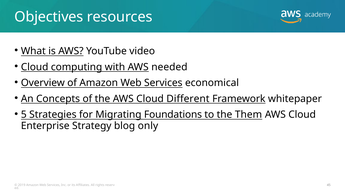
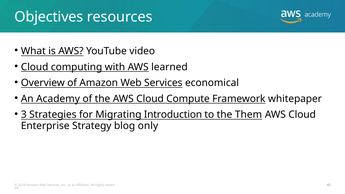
needed: needed -> learned (169, 67)
Concepts: Concepts -> Academy (58, 99)
Different: Different -> Compute (188, 99)
5: 5 -> 3 (24, 115)
Foundations: Foundations -> Introduction (173, 115)
